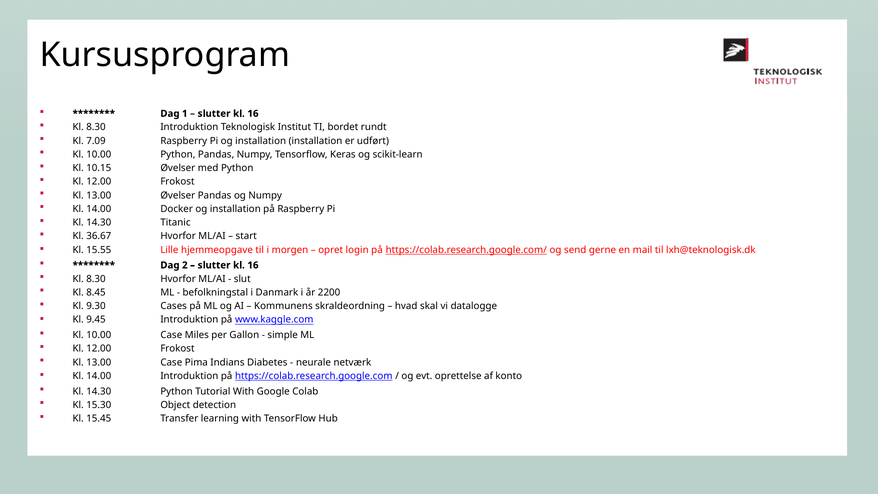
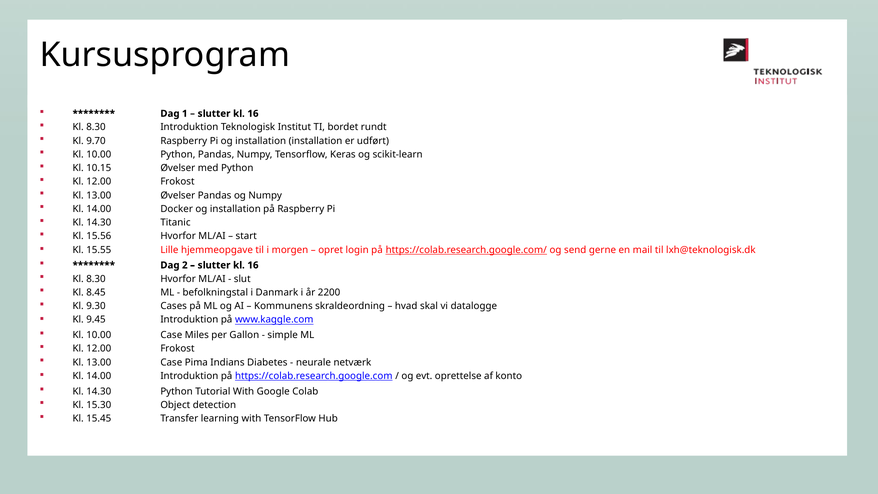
7.09: 7.09 -> 9.70 (96, 141)
36.67: 36.67 -> 15.56 (99, 236)
